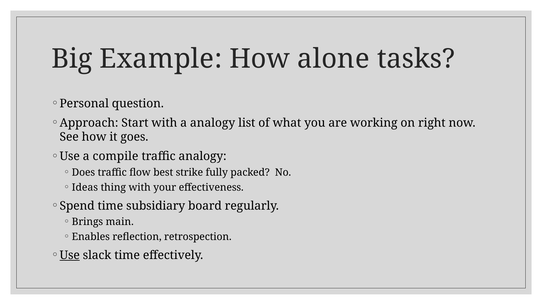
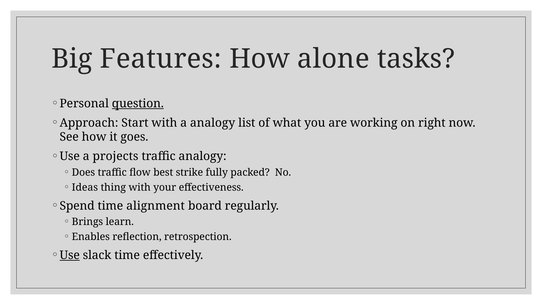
Example: Example -> Features (161, 59)
question underline: none -> present (138, 103)
compile: compile -> projects (116, 156)
subsidiary: subsidiary -> alignment (156, 206)
main: main -> learn (120, 222)
